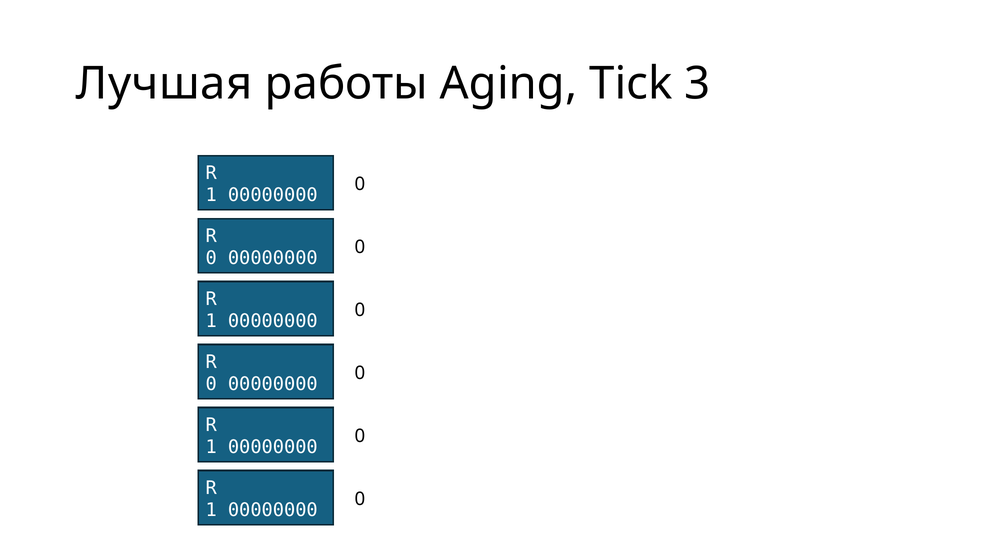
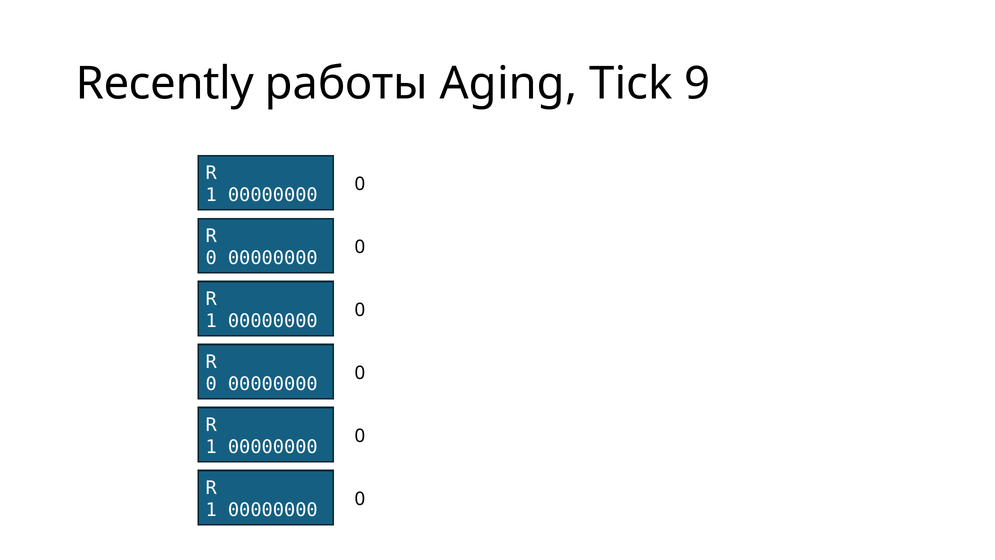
Лучшая: Лучшая -> Recently (165, 84)
3: 3 -> 9 (697, 84)
